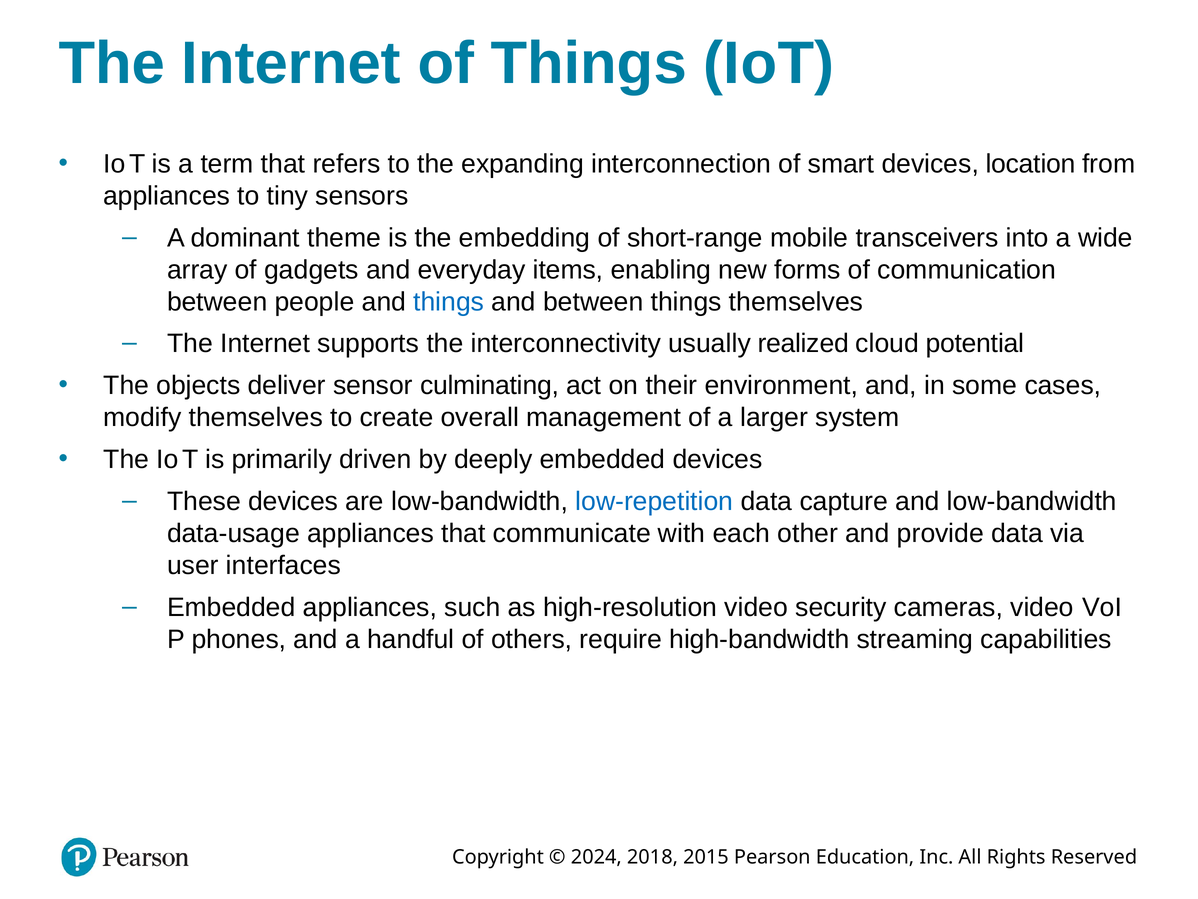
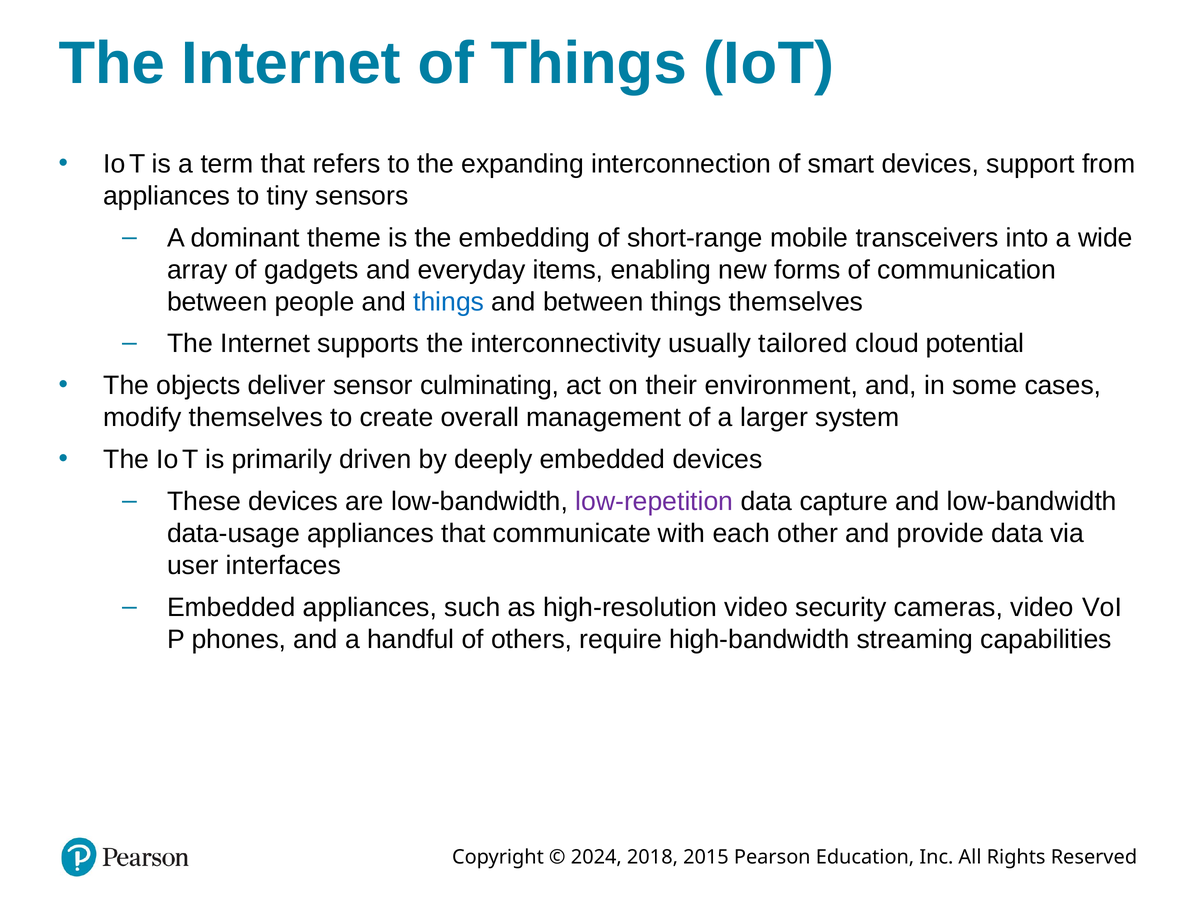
location: location -> support (1031, 164)
realized: realized -> tailored (803, 344)
low-repetition colour: blue -> purple (654, 501)
